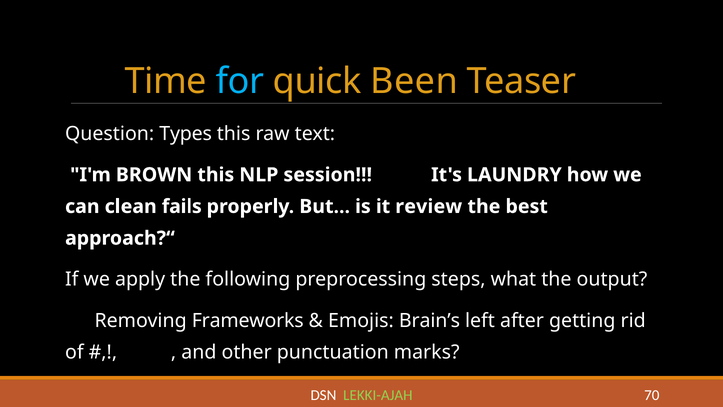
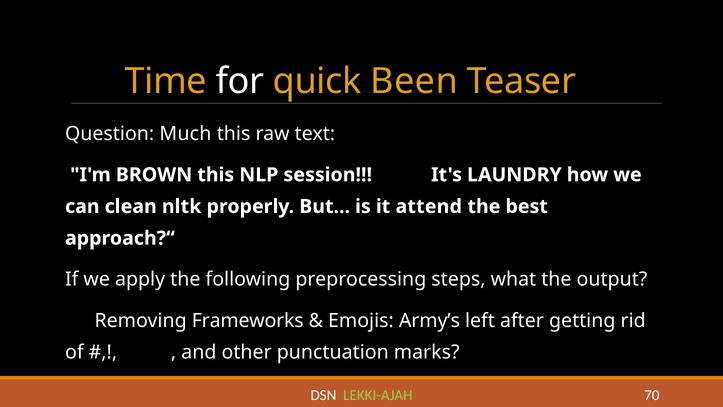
for colour: light blue -> white (240, 81)
Types: Types -> Much (185, 133)
fails: fails -> nltk (182, 206)
review: review -> attend (429, 206)
Brain’s: Brain’s -> Army’s (430, 320)
